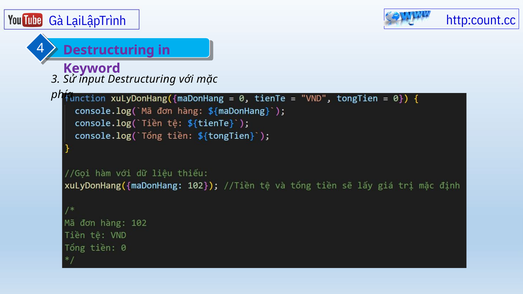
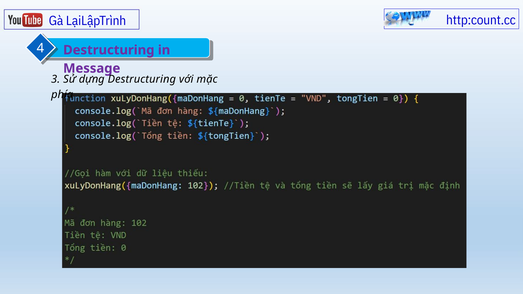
Keyword: Keyword -> Message (92, 68)
input: input -> dựng (92, 79)
